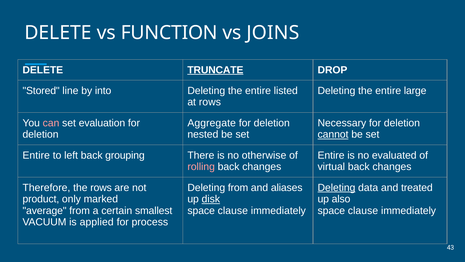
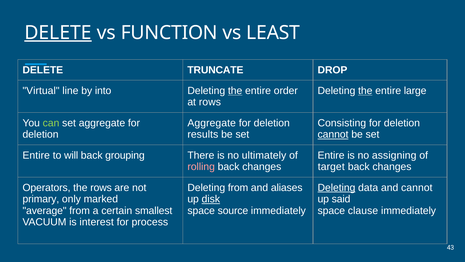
DELETE underline: none -> present (58, 33)
JOINS: JOINS -> LEAST (273, 33)
TRUNCATE underline: present -> none (215, 70)
Stored: Stored -> Virtual (41, 91)
the underline: none -> present (235, 91)
listed: listed -> order (286, 91)
the underline: none -> present (365, 91)
can colour: pink -> light green (51, 123)
set evaluation: evaluation -> aggregate (102, 123)
Necessary: Necessary -> Consisting (342, 123)
nested: nested -> results (203, 134)
left: left -> will (71, 155)
otherwise: otherwise -> ultimately (264, 155)
evaluated: evaluated -> assigning (394, 155)
virtual: virtual -> target (331, 167)
Therefore: Therefore -> Operators (46, 187)
and treated: treated -> cannot (417, 187)
product: product -> primary (41, 199)
also: also -> said (341, 199)
clause: clause -> source (233, 210)
applied: applied -> interest (97, 222)
